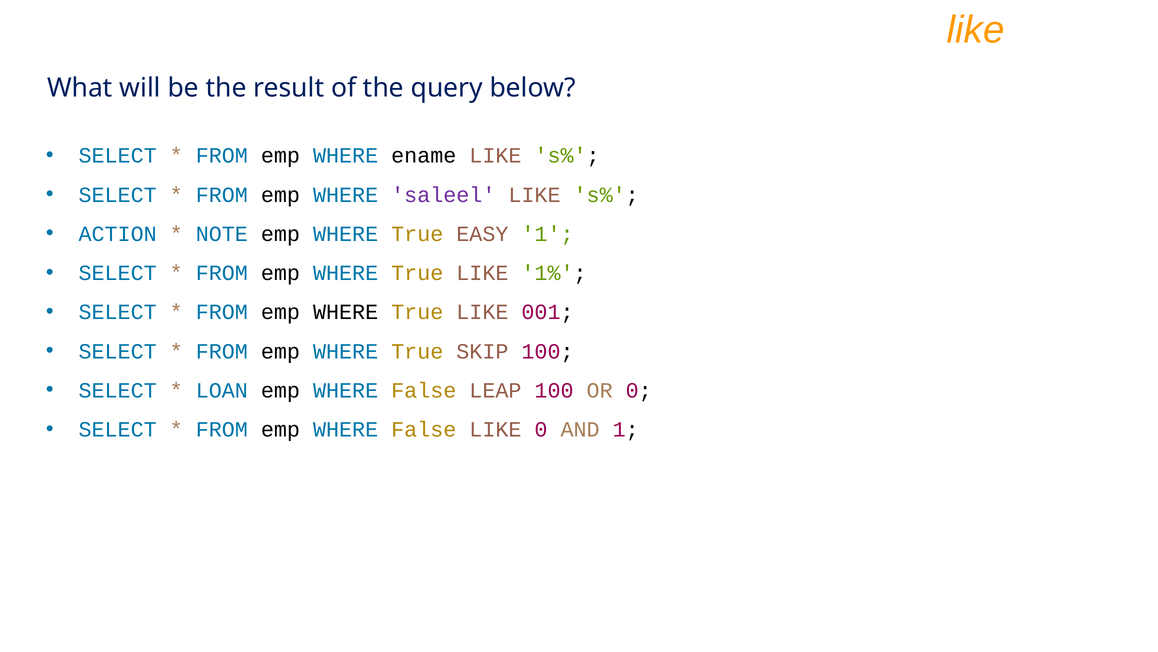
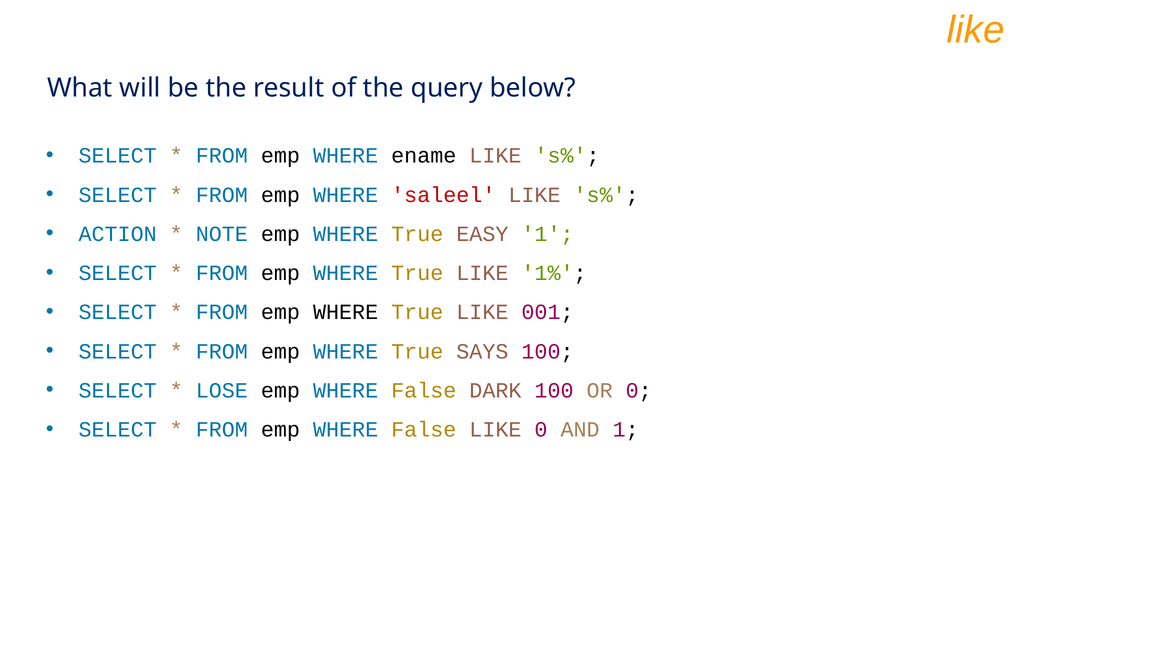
saleel colour: purple -> red (443, 195)
SKIP: SKIP -> SAYS (482, 351)
LOAN: LOAN -> LOSE (222, 390)
LEAP: LEAP -> DARK (495, 390)
